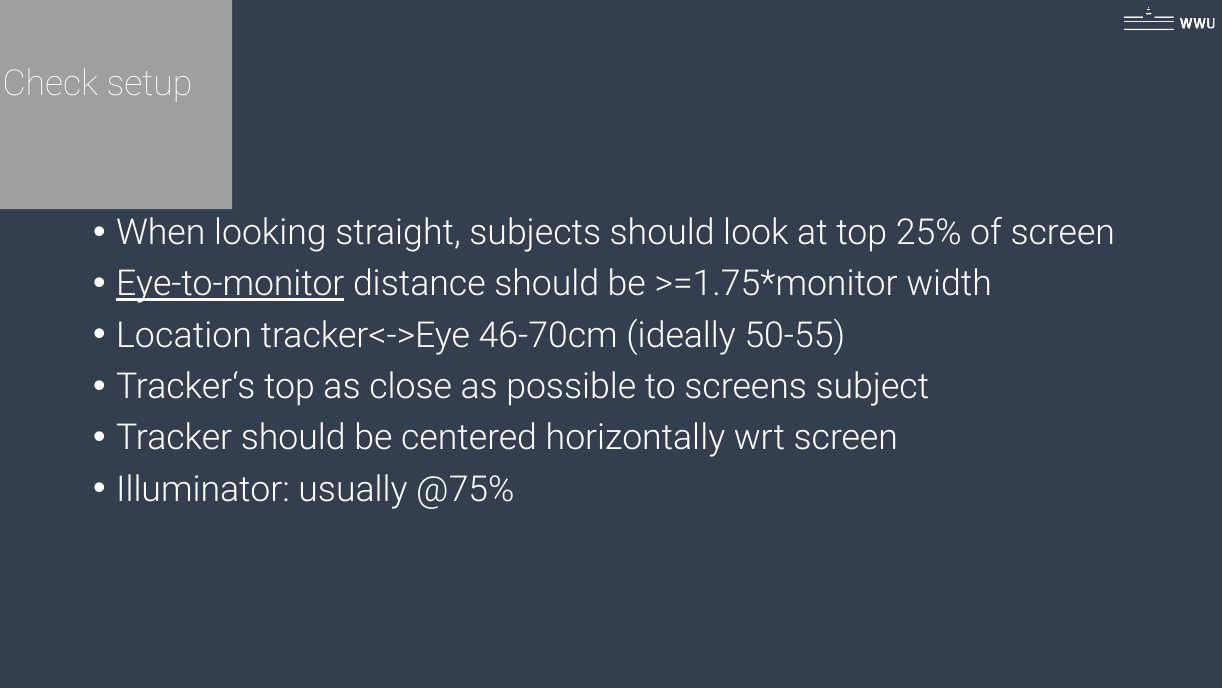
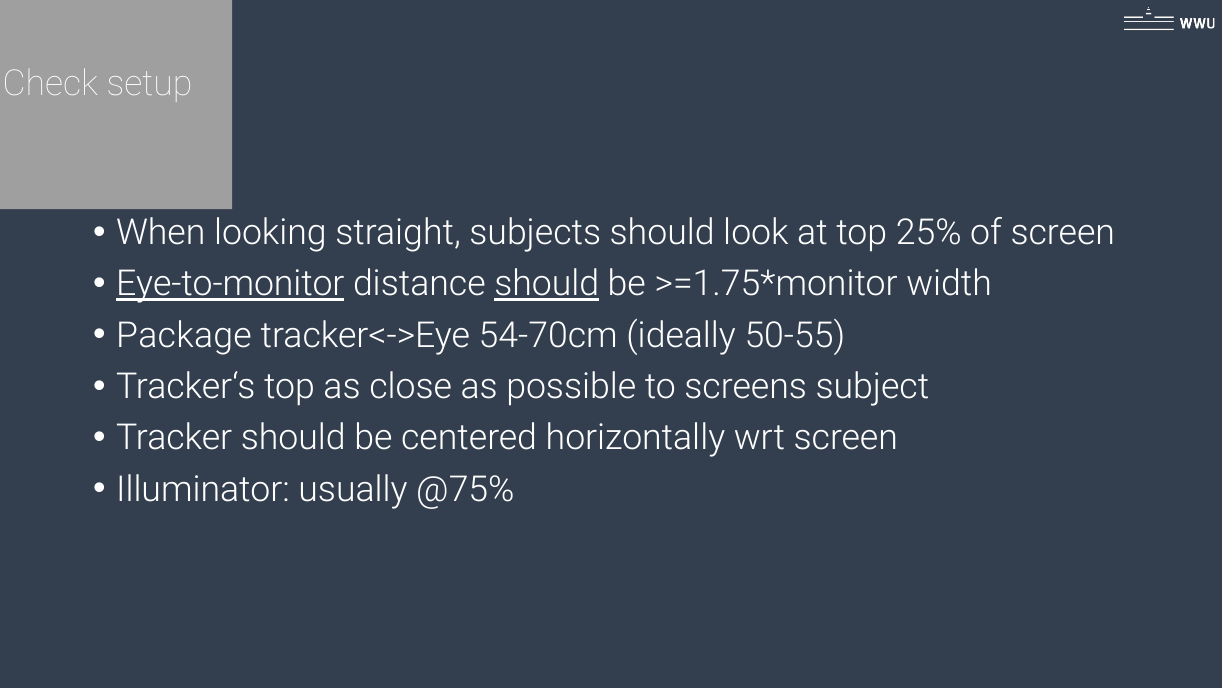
should underline: none -> present (547, 284)
Location: Location -> Package (184, 335)
46-70cm: 46-70cm -> 54-70cm (548, 335)
